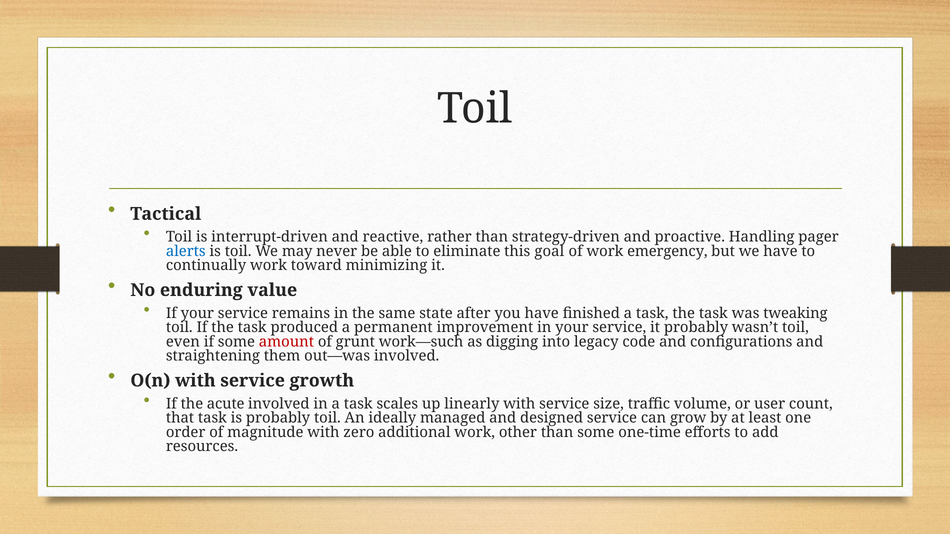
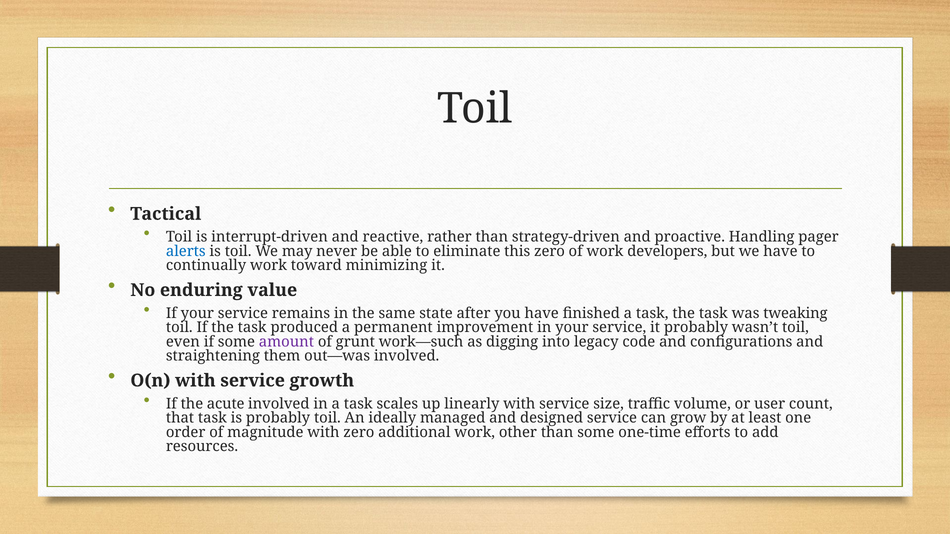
this goal: goal -> zero (549, 251)
emergency: emergency -> developers (667, 251)
amount colour: red -> purple (286, 342)
